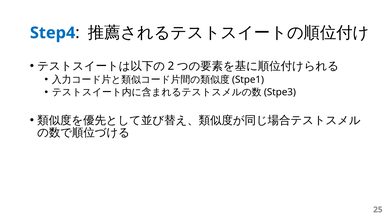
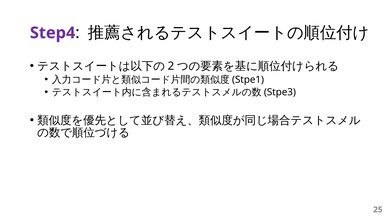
Step4 colour: blue -> purple (53, 33)
